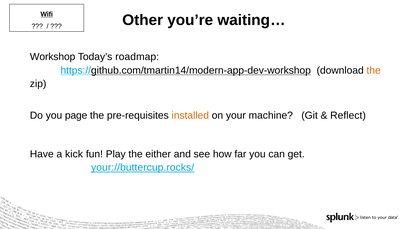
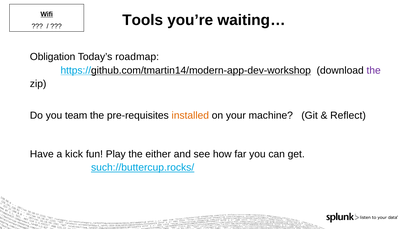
Other: Other -> Tools (143, 20)
Workshop: Workshop -> Obligation (53, 57)
the colour: orange -> purple (374, 70)
page: page -> team (76, 116)
your://buttercup.rocks/: your://buttercup.rocks/ -> such://buttercup.rocks/ (143, 168)
